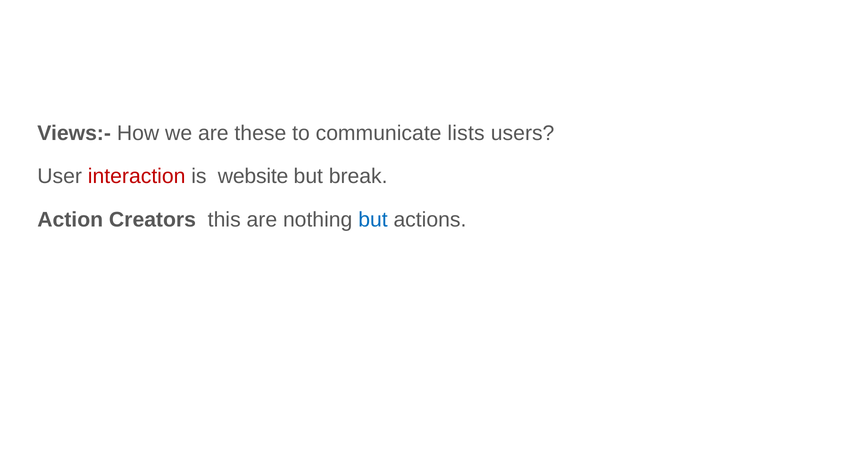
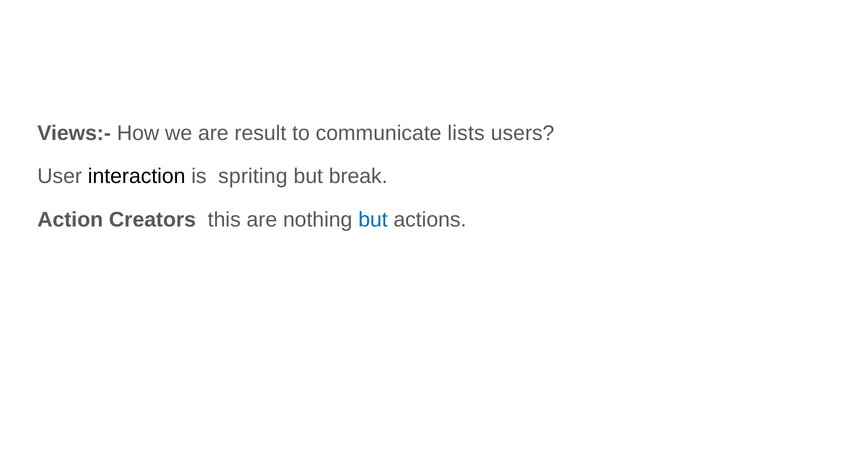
these: these -> result (260, 133)
interaction colour: red -> black (137, 177)
website: website -> spriting (253, 177)
